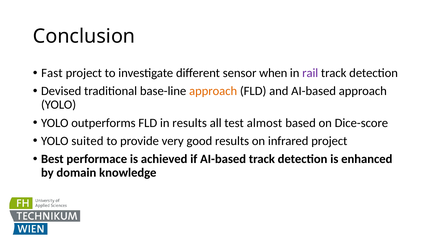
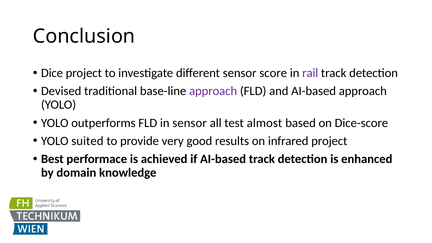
Fast: Fast -> Dice (52, 73)
when: when -> score (273, 73)
approach colour: orange -> purple (213, 91)
in results: results -> sensor (190, 123)
